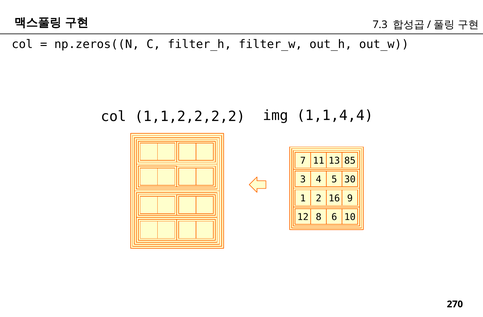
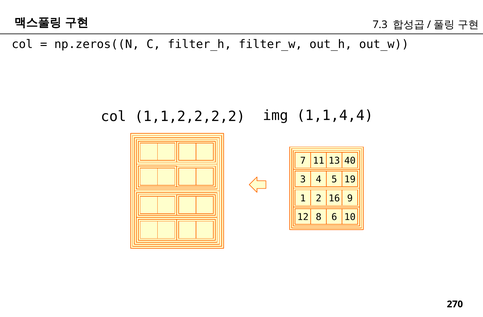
85: 85 -> 40 (350, 161)
30: 30 -> 19 (350, 180)
